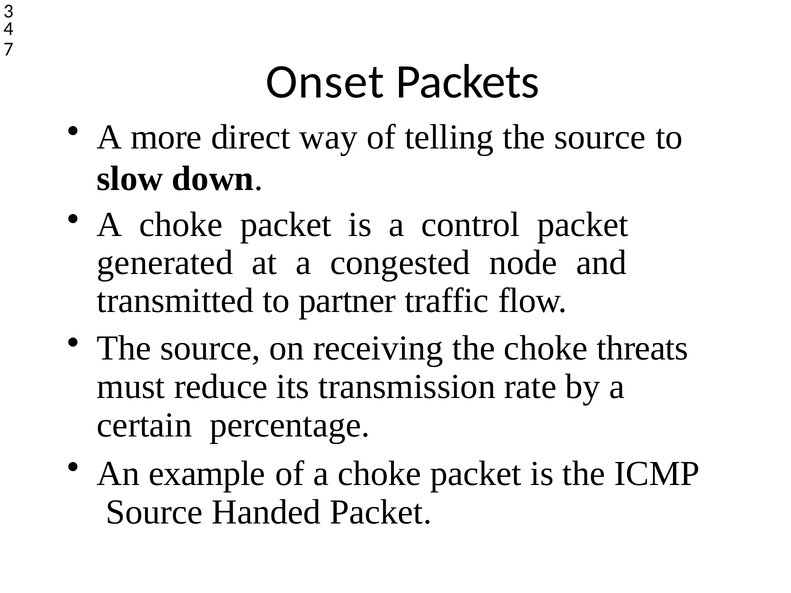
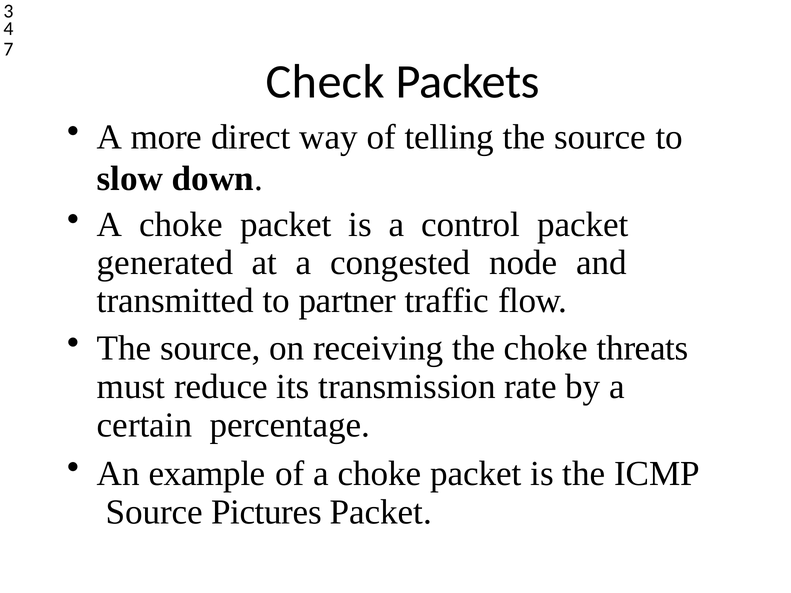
Onset: Onset -> Check (325, 82)
Handed: Handed -> Pictures (266, 512)
